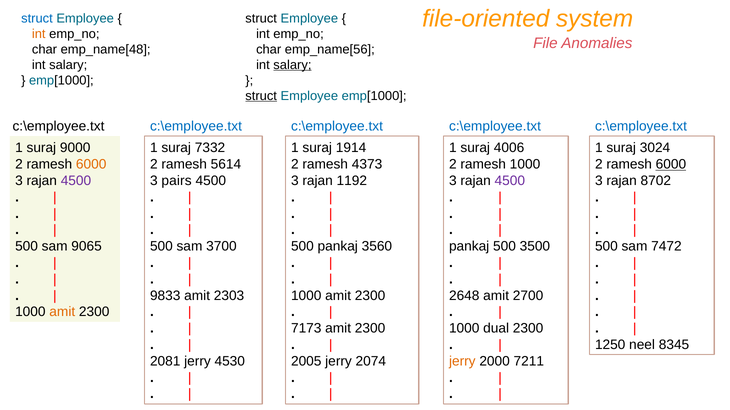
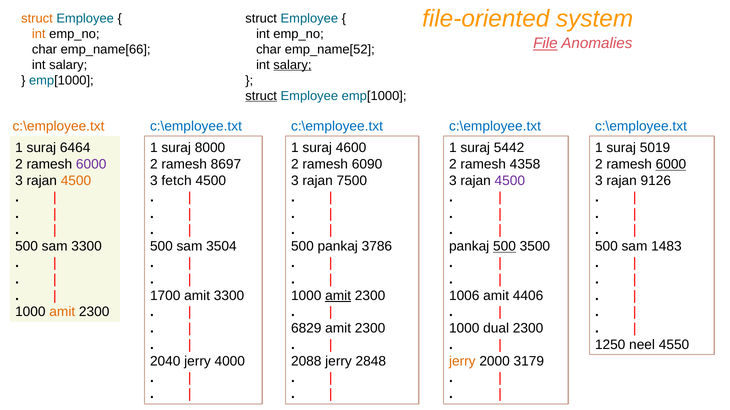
struct colour: blue -> orange (37, 18)
File underline: none -> present (545, 43)
emp_name[48: emp_name[48 -> emp_name[66 (106, 49)
emp_name[56: emp_name[56 -> emp_name[52 (330, 49)
c:\employee.txt colour: black -> orange (58, 127)
9000: 9000 -> 6464 (75, 148)
7332: 7332 -> 8000 (210, 148)
1914: 1914 -> 4600 (351, 148)
4006: 4006 -> 5442 (509, 148)
3024: 3024 -> 5019 (655, 148)
6000 colour: orange -> purple (91, 165)
5614: 5614 -> 8697 (226, 165)
4373: 4373 -> 6090 (367, 165)
ramesh 1000: 1000 -> 4358 (525, 165)
4500 colour: purple -> orange (76, 181)
pairs: pairs -> fetch (177, 181)
1192: 1192 -> 7500 (352, 181)
8702: 8702 -> 9126 (656, 181)
sam 9065: 9065 -> 3300 (87, 247)
3700: 3700 -> 3504 (221, 247)
3560: 3560 -> 3786 (377, 247)
500 underline: none -> present (504, 247)
7472: 7472 -> 1483 (666, 247)
9833: 9833 -> 1700 (165, 296)
amit 2303: 2303 -> 3300 (229, 296)
amit underline: none -> present (338, 296)
2648: 2648 -> 1006 (464, 296)
2700: 2700 -> 4406 (528, 296)
7173: 7173 -> 6829 (306, 329)
8345: 8345 -> 4550 (674, 345)
2081: 2081 -> 2040 (165, 362)
4530: 4530 -> 4000 (230, 362)
2005: 2005 -> 2088 (306, 362)
2074: 2074 -> 2848 (371, 362)
7211: 7211 -> 3179 (529, 362)
